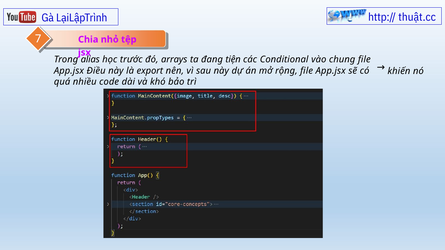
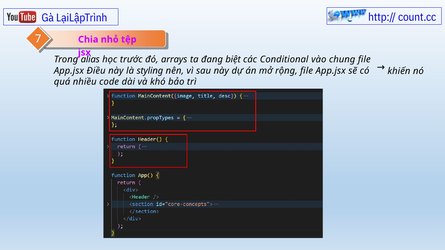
thuật.cc: thuật.cc -> count.cc (417, 17)
tiện: tiện -> biệt (233, 60)
export: export -> styling (150, 71)
